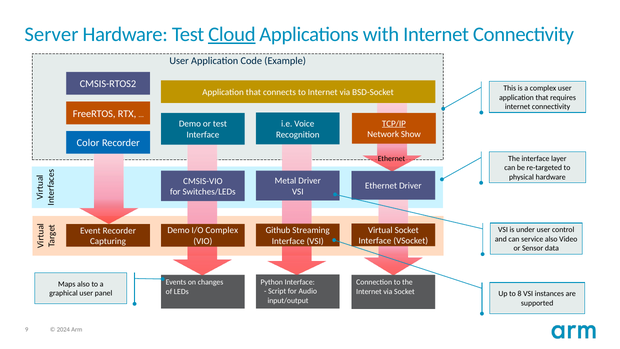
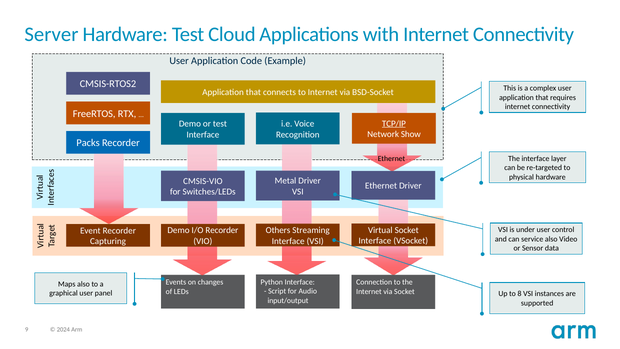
Cloud underline: present -> none (232, 34)
Color: Color -> Packs (88, 143)
Github: Github -> Others (278, 230)
I/O Complex: Complex -> Recorder (222, 230)
